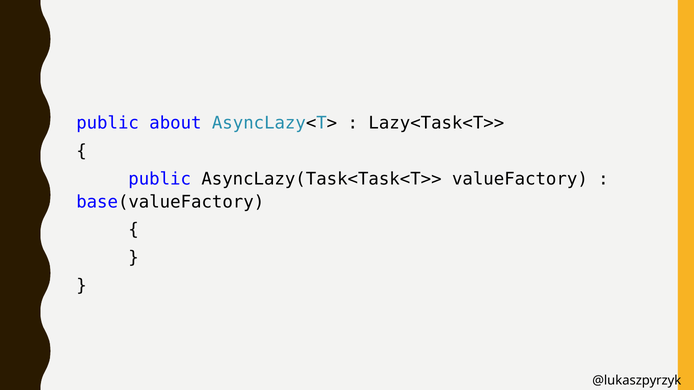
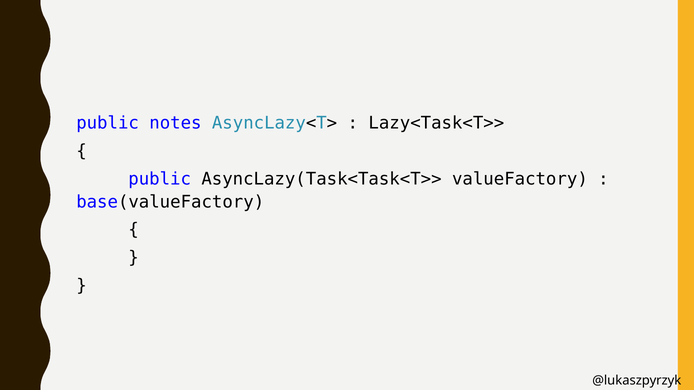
about: about -> notes (175, 123)
